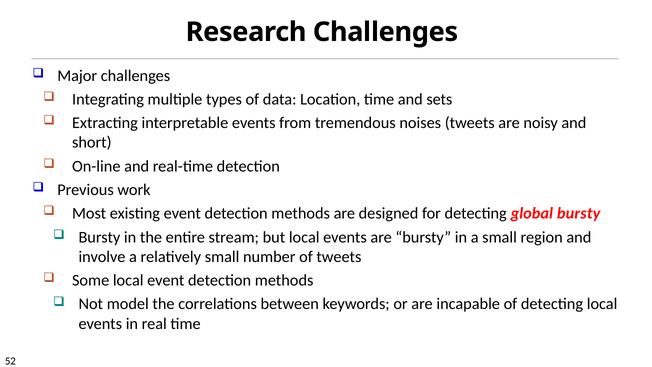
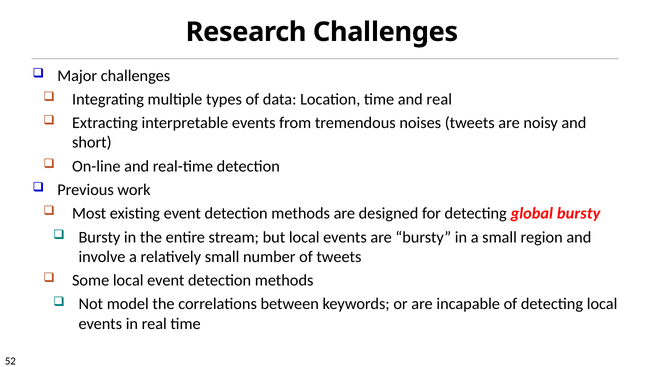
and sets: sets -> real (439, 99)
